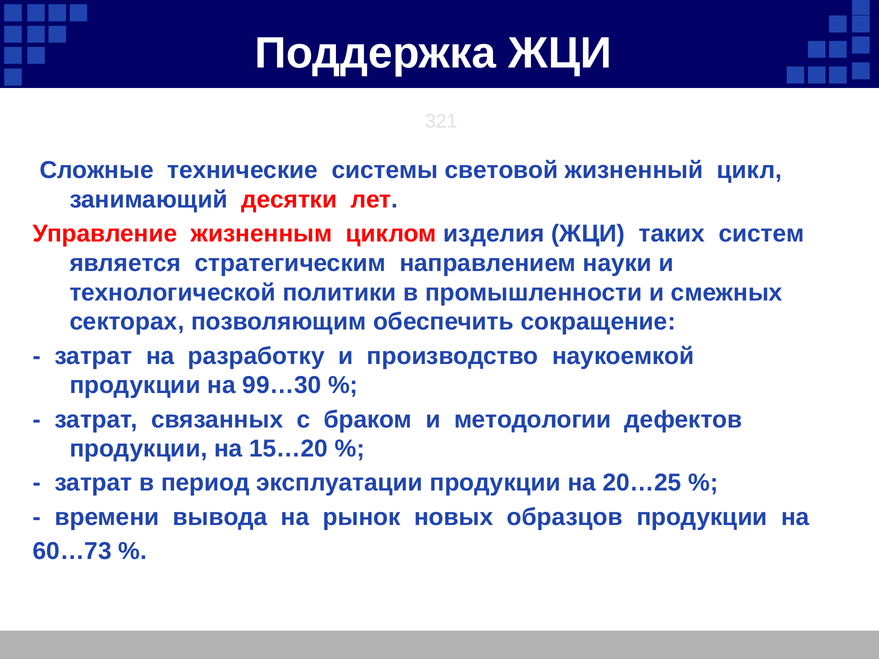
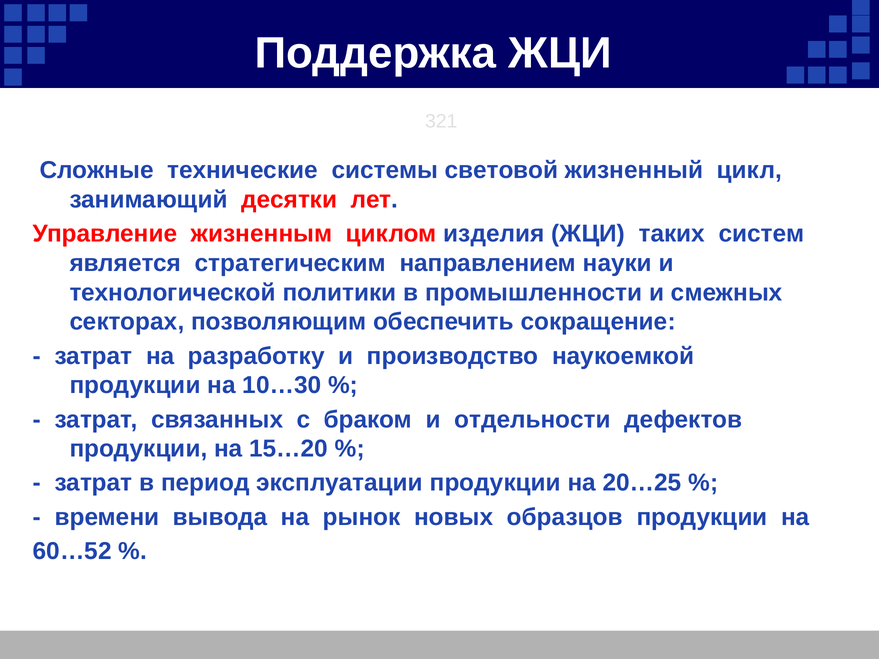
99…30: 99…30 -> 10…30 (282, 385)
методологии: методологии -> отдельности (533, 420)
60…73: 60…73 -> 60…52 (72, 551)
